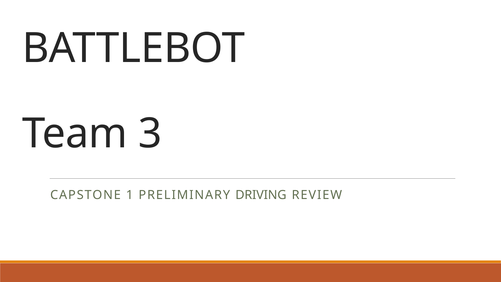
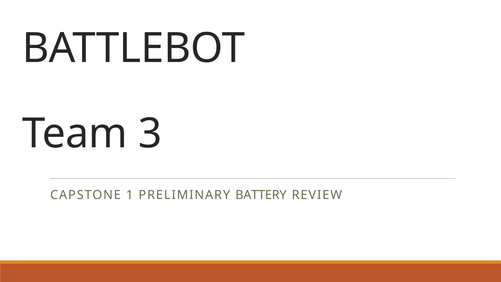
DRIVING: DRIVING -> BATTERY (261, 195)
